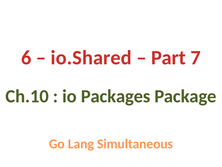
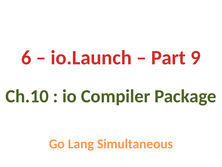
io.Shared: io.Shared -> io.Launch (91, 57)
7: 7 -> 9 (196, 57)
Packages: Packages -> Compiler (116, 96)
